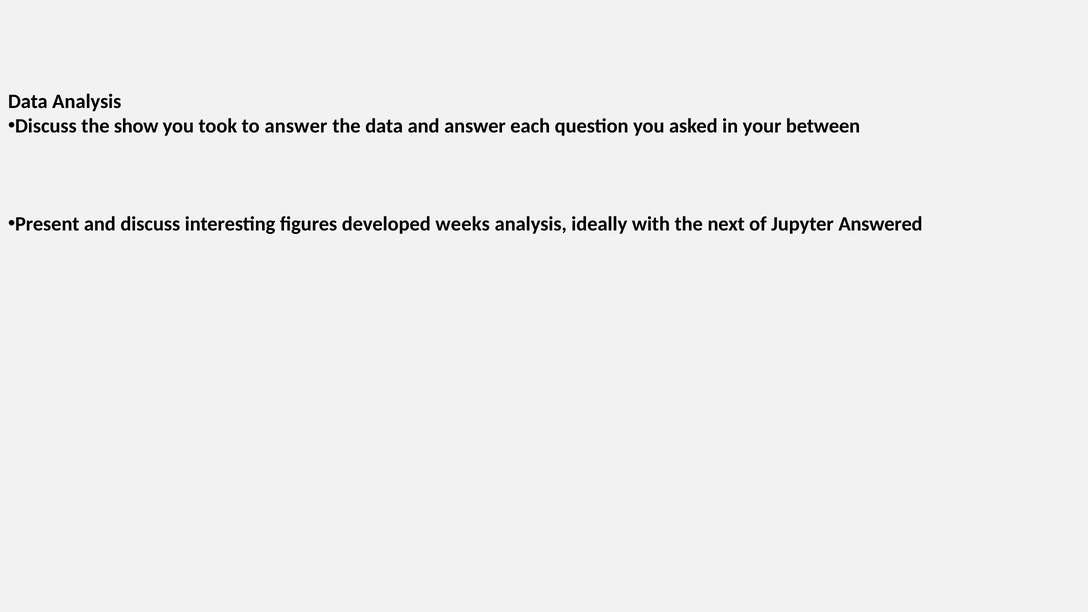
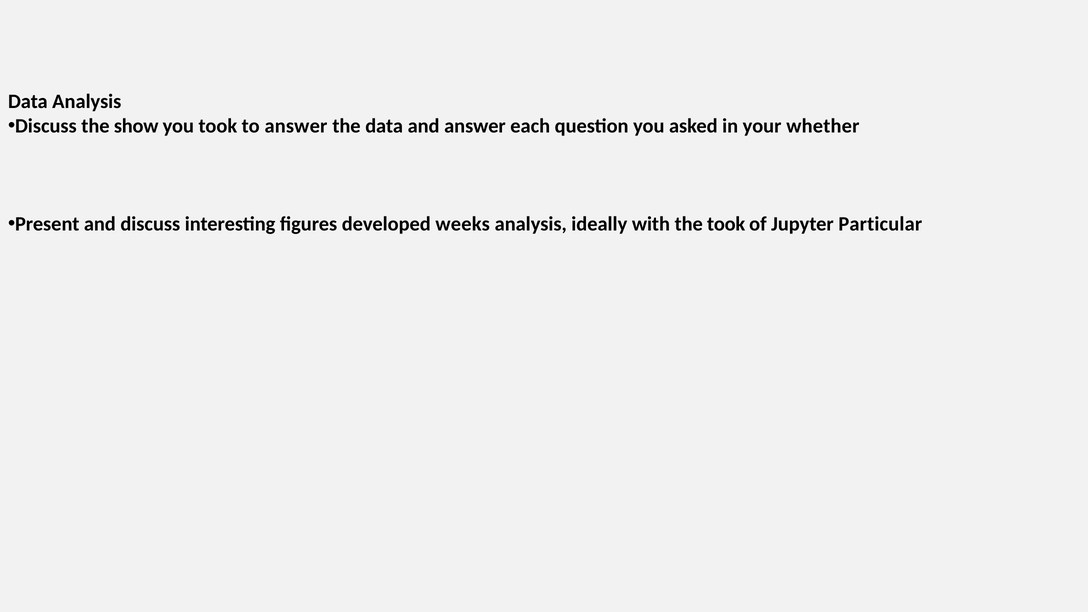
between: between -> whether (823, 126)
the next: next -> took (726, 224)
Answered: Answered -> Particular (880, 224)
